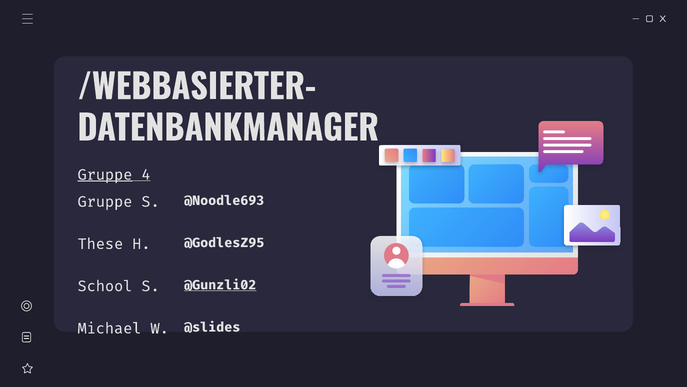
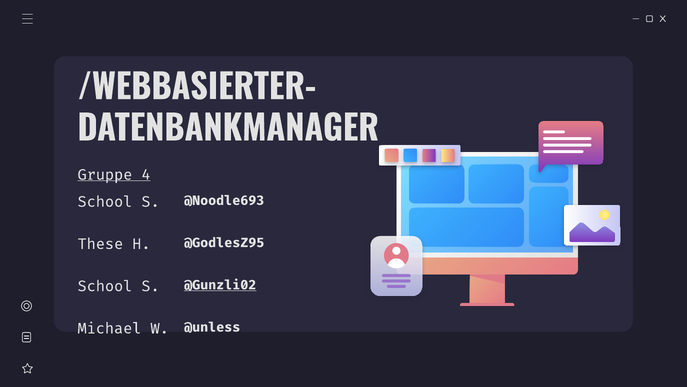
Gruppe underline: present -> none (105, 174)
Gruppe: Gruppe -> School (105, 201)
@slides: @slides -> @unless (212, 327)
